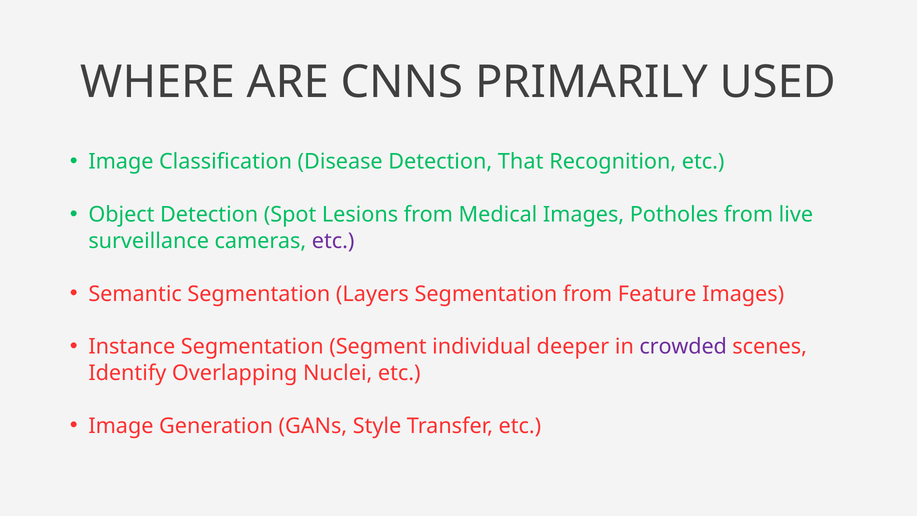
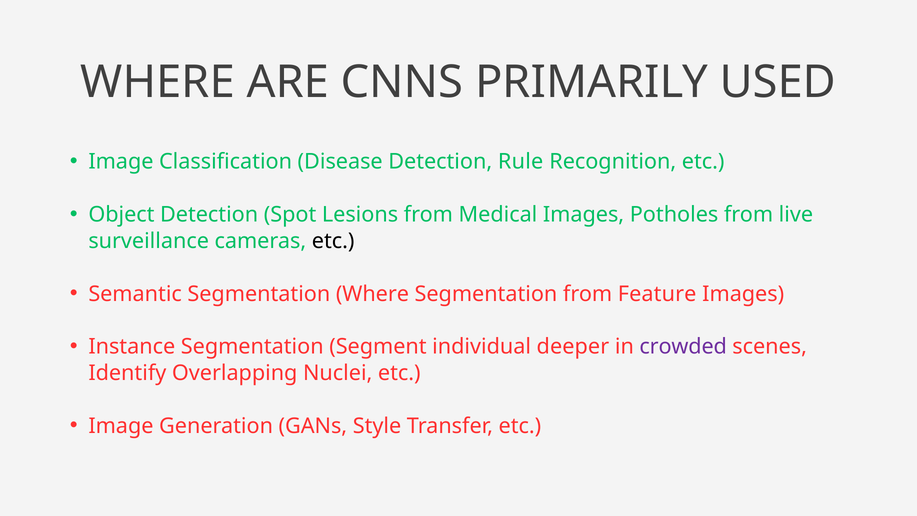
That: That -> Rule (521, 162)
etc colour: purple -> black (333, 241)
Segmentation Layers: Layers -> Where (372, 294)
